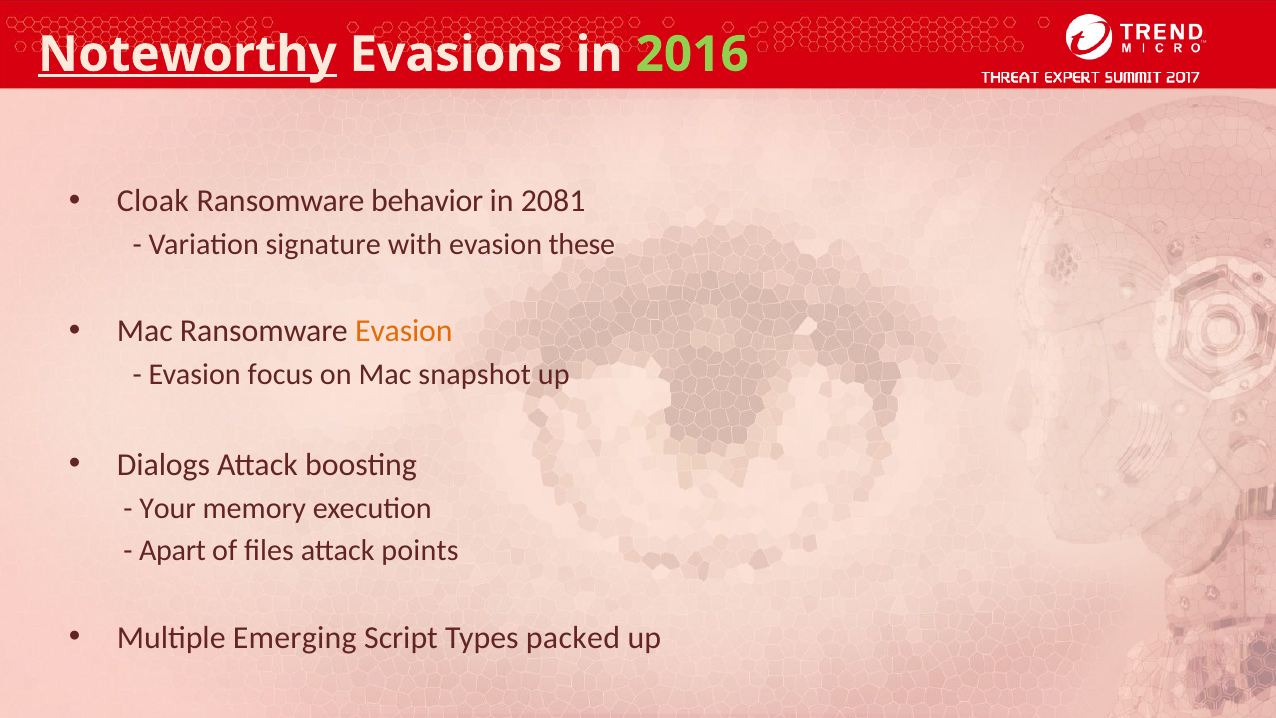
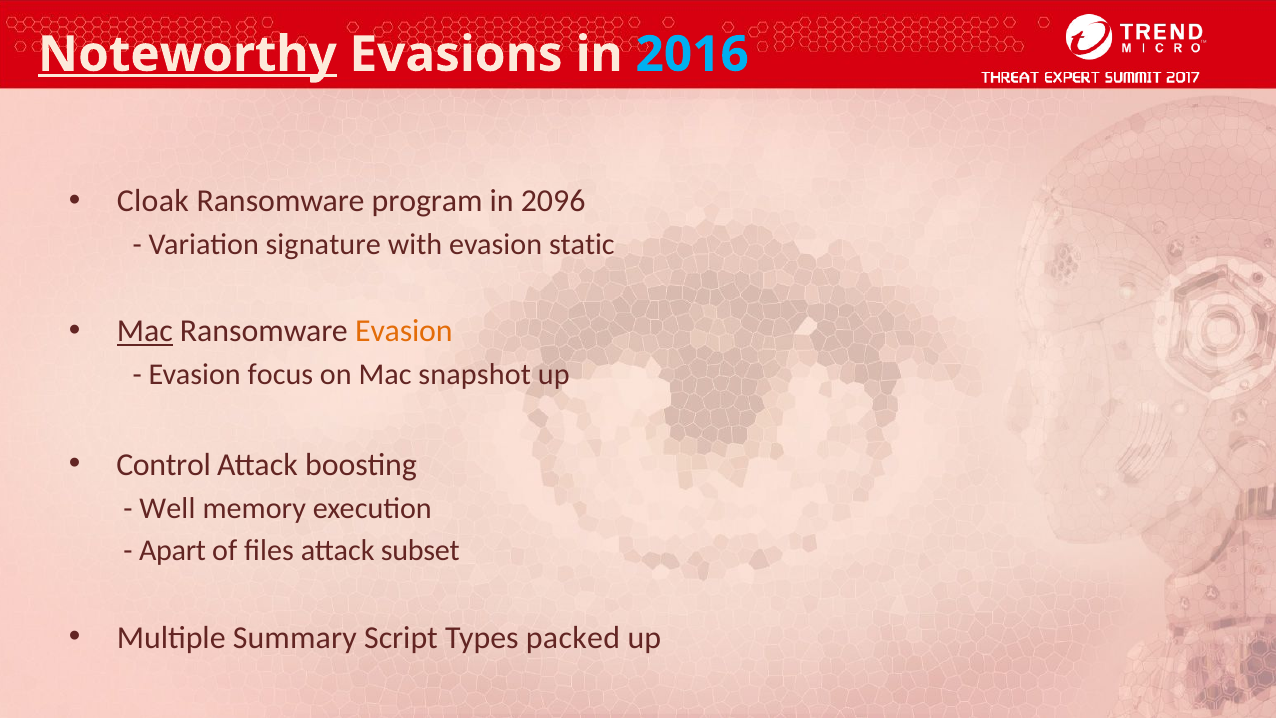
2016 colour: light green -> light blue (692, 54)
behavior: behavior -> program (427, 201)
2081: 2081 -> 2096 (553, 201)
these: these -> static (582, 244)
Mac underline: none -> present (145, 331)
Dialogs: Dialogs -> Control (164, 465)
Your: Your -> Well (167, 508)
points: points -> subset (420, 551)
Emerging: Emerging -> Summary (295, 638)
